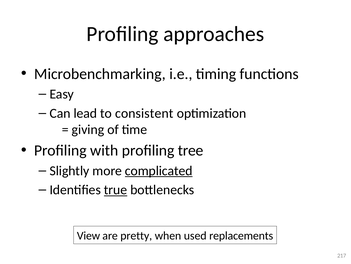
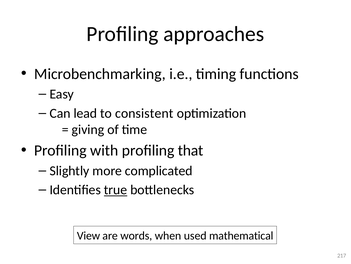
tree: tree -> that (191, 150)
complicated underline: present -> none (159, 170)
pretty: pretty -> words (136, 235)
replacements: replacements -> mathematical (241, 235)
